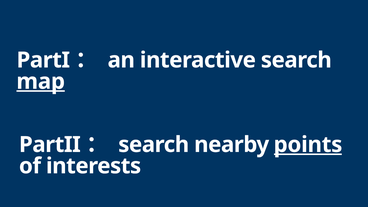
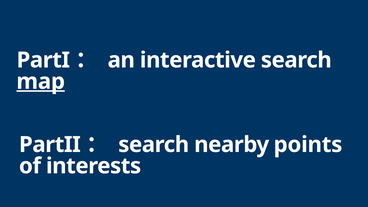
points underline: present -> none (308, 145)
